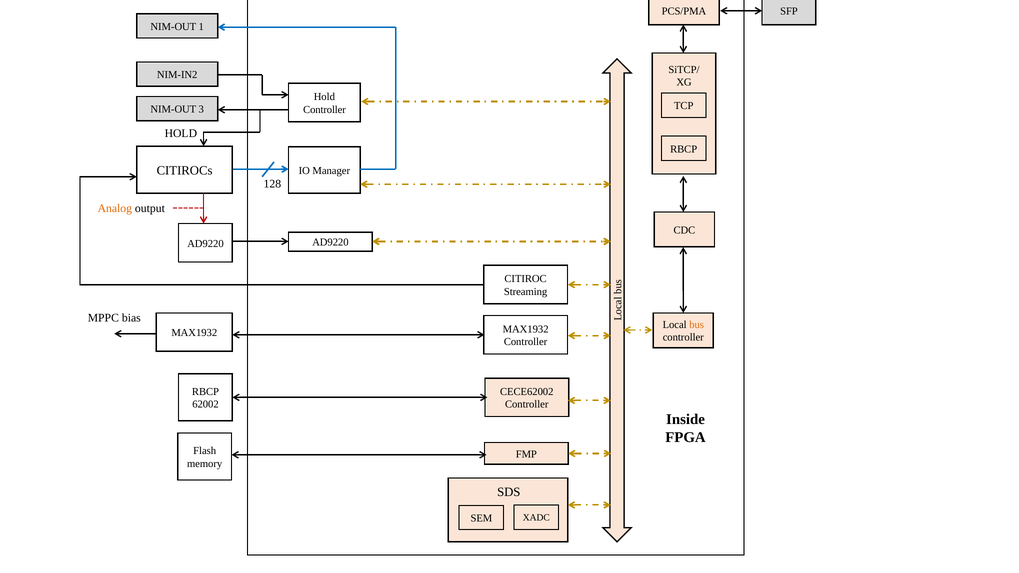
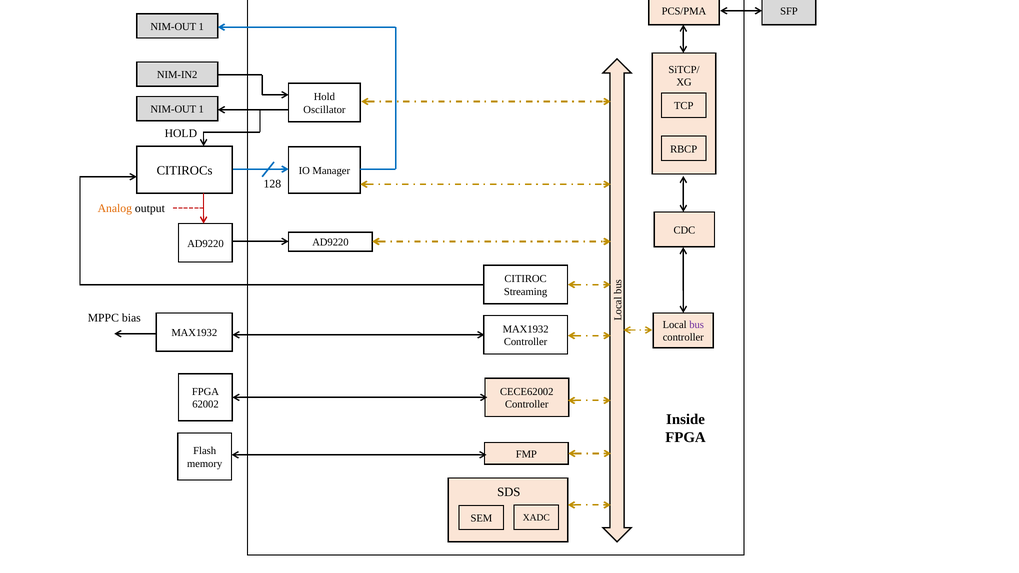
3: 3 -> 1 (201, 109)
Controller: Controller -> Oscillator (324, 110)
bus colour: orange -> purple (697, 325)
RBCP: RBCP -> FPGA (205, 392)
